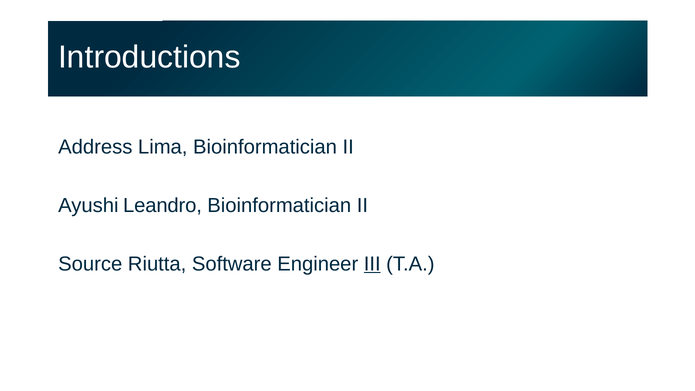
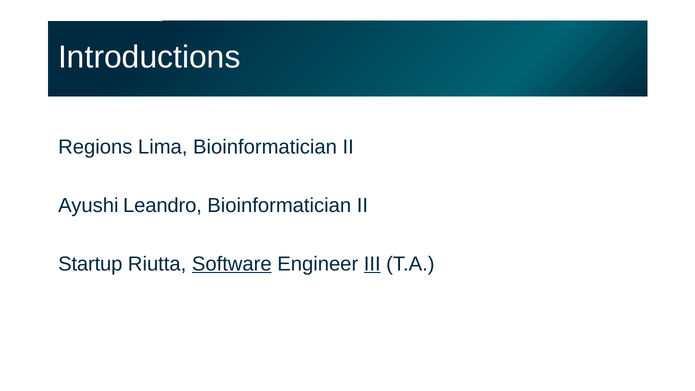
Address: Address -> Regions (95, 147)
Source: Source -> Startup (90, 264)
Software underline: none -> present (232, 264)
